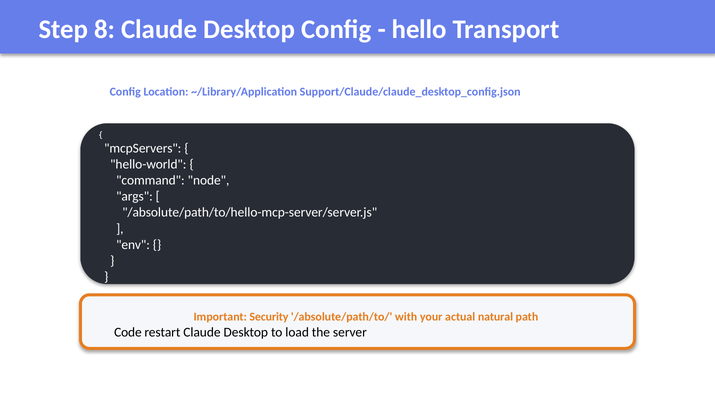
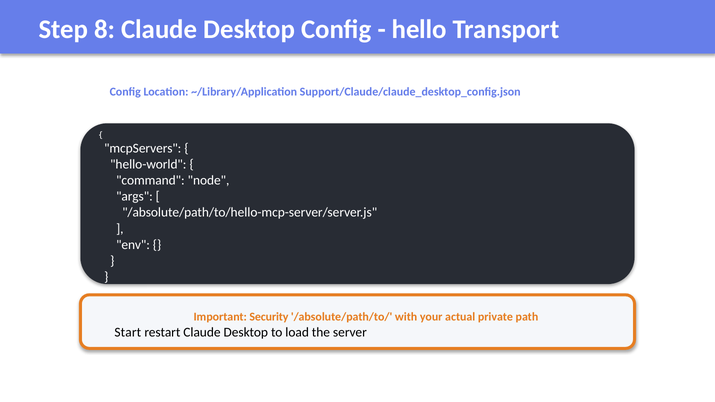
natural: natural -> private (495, 317)
Code: Code -> Start (128, 332)
